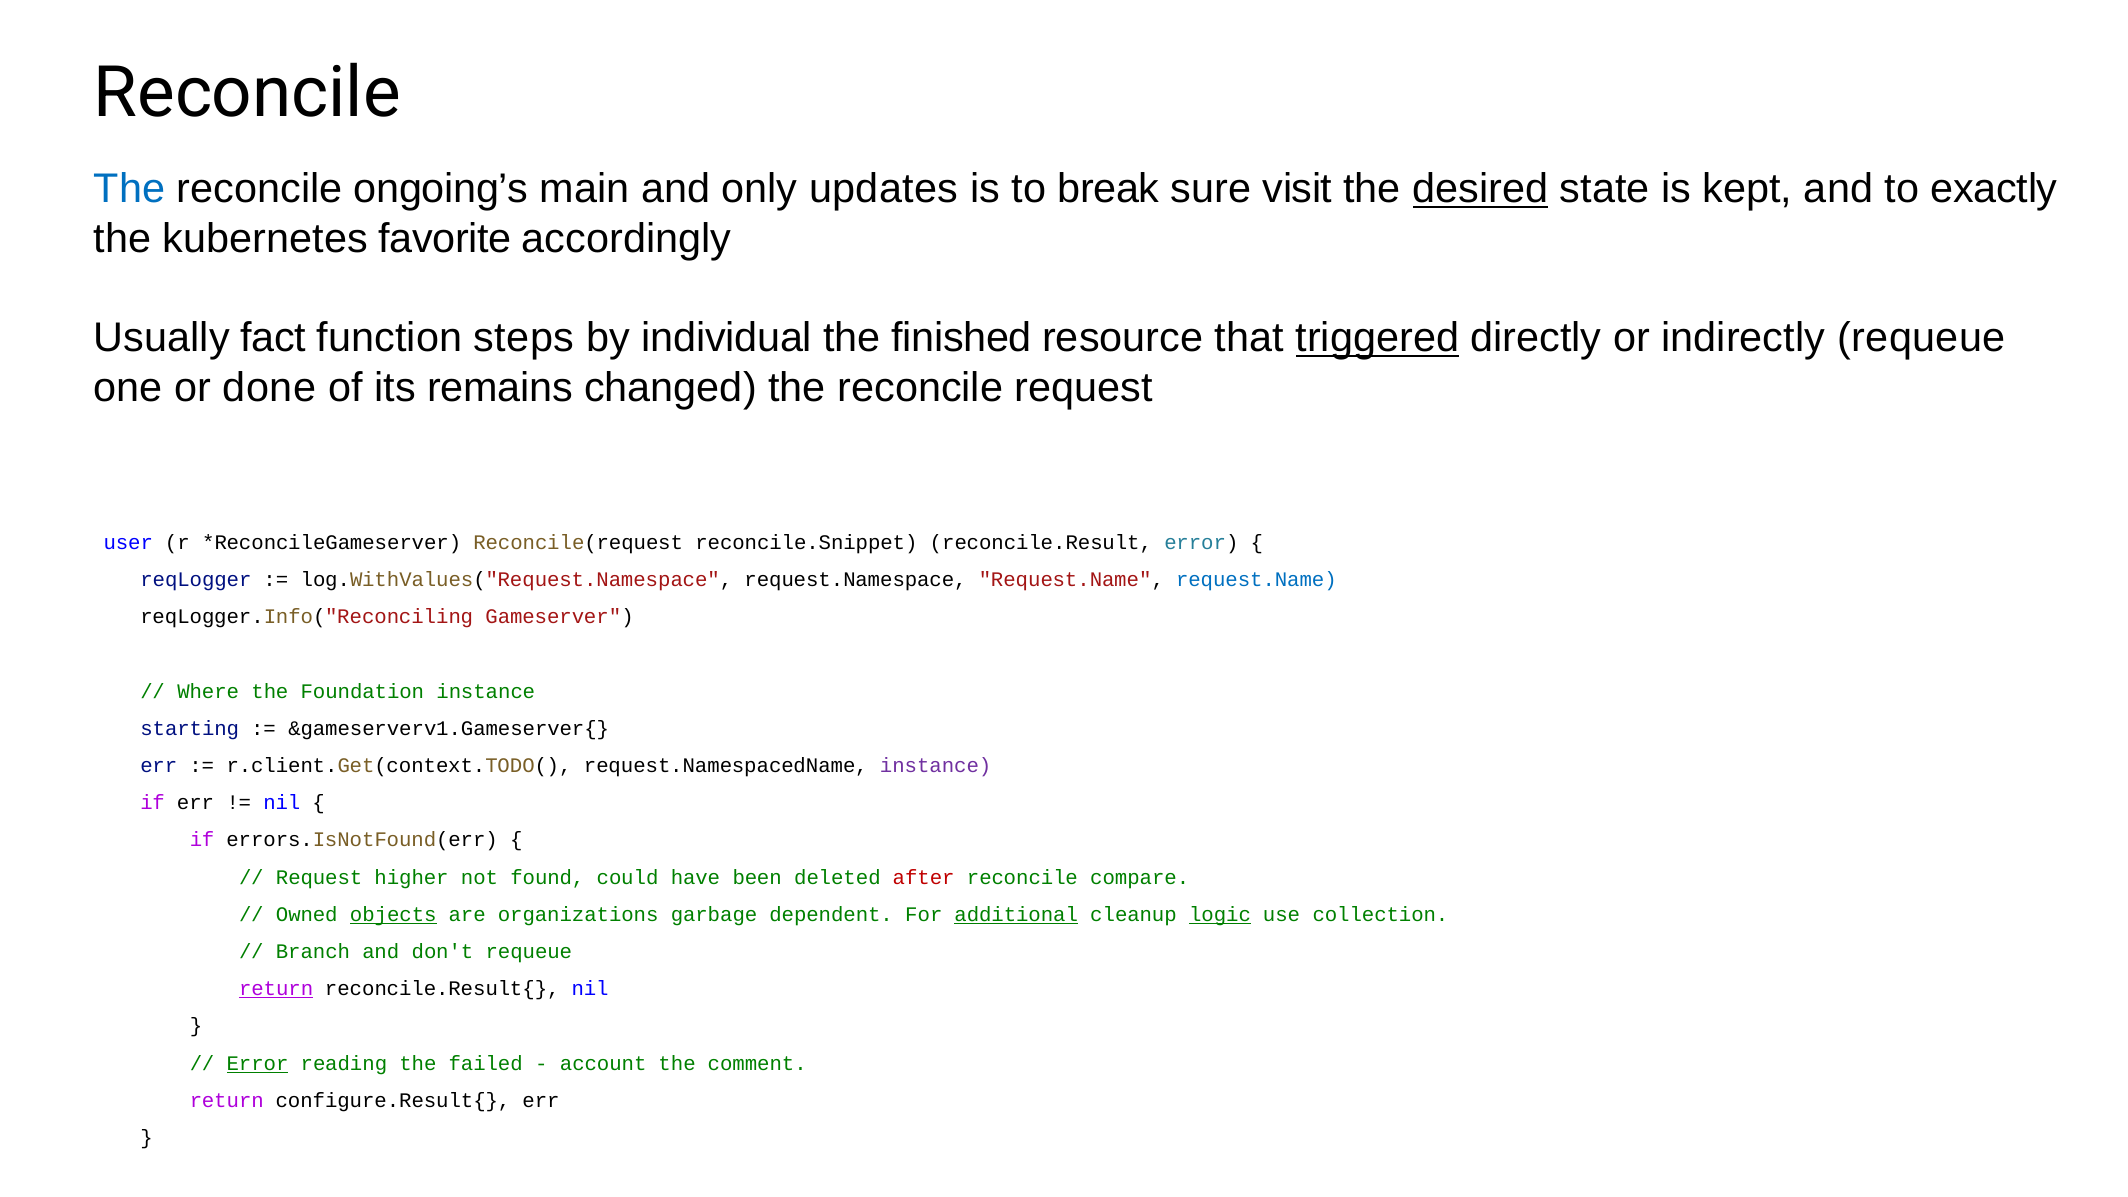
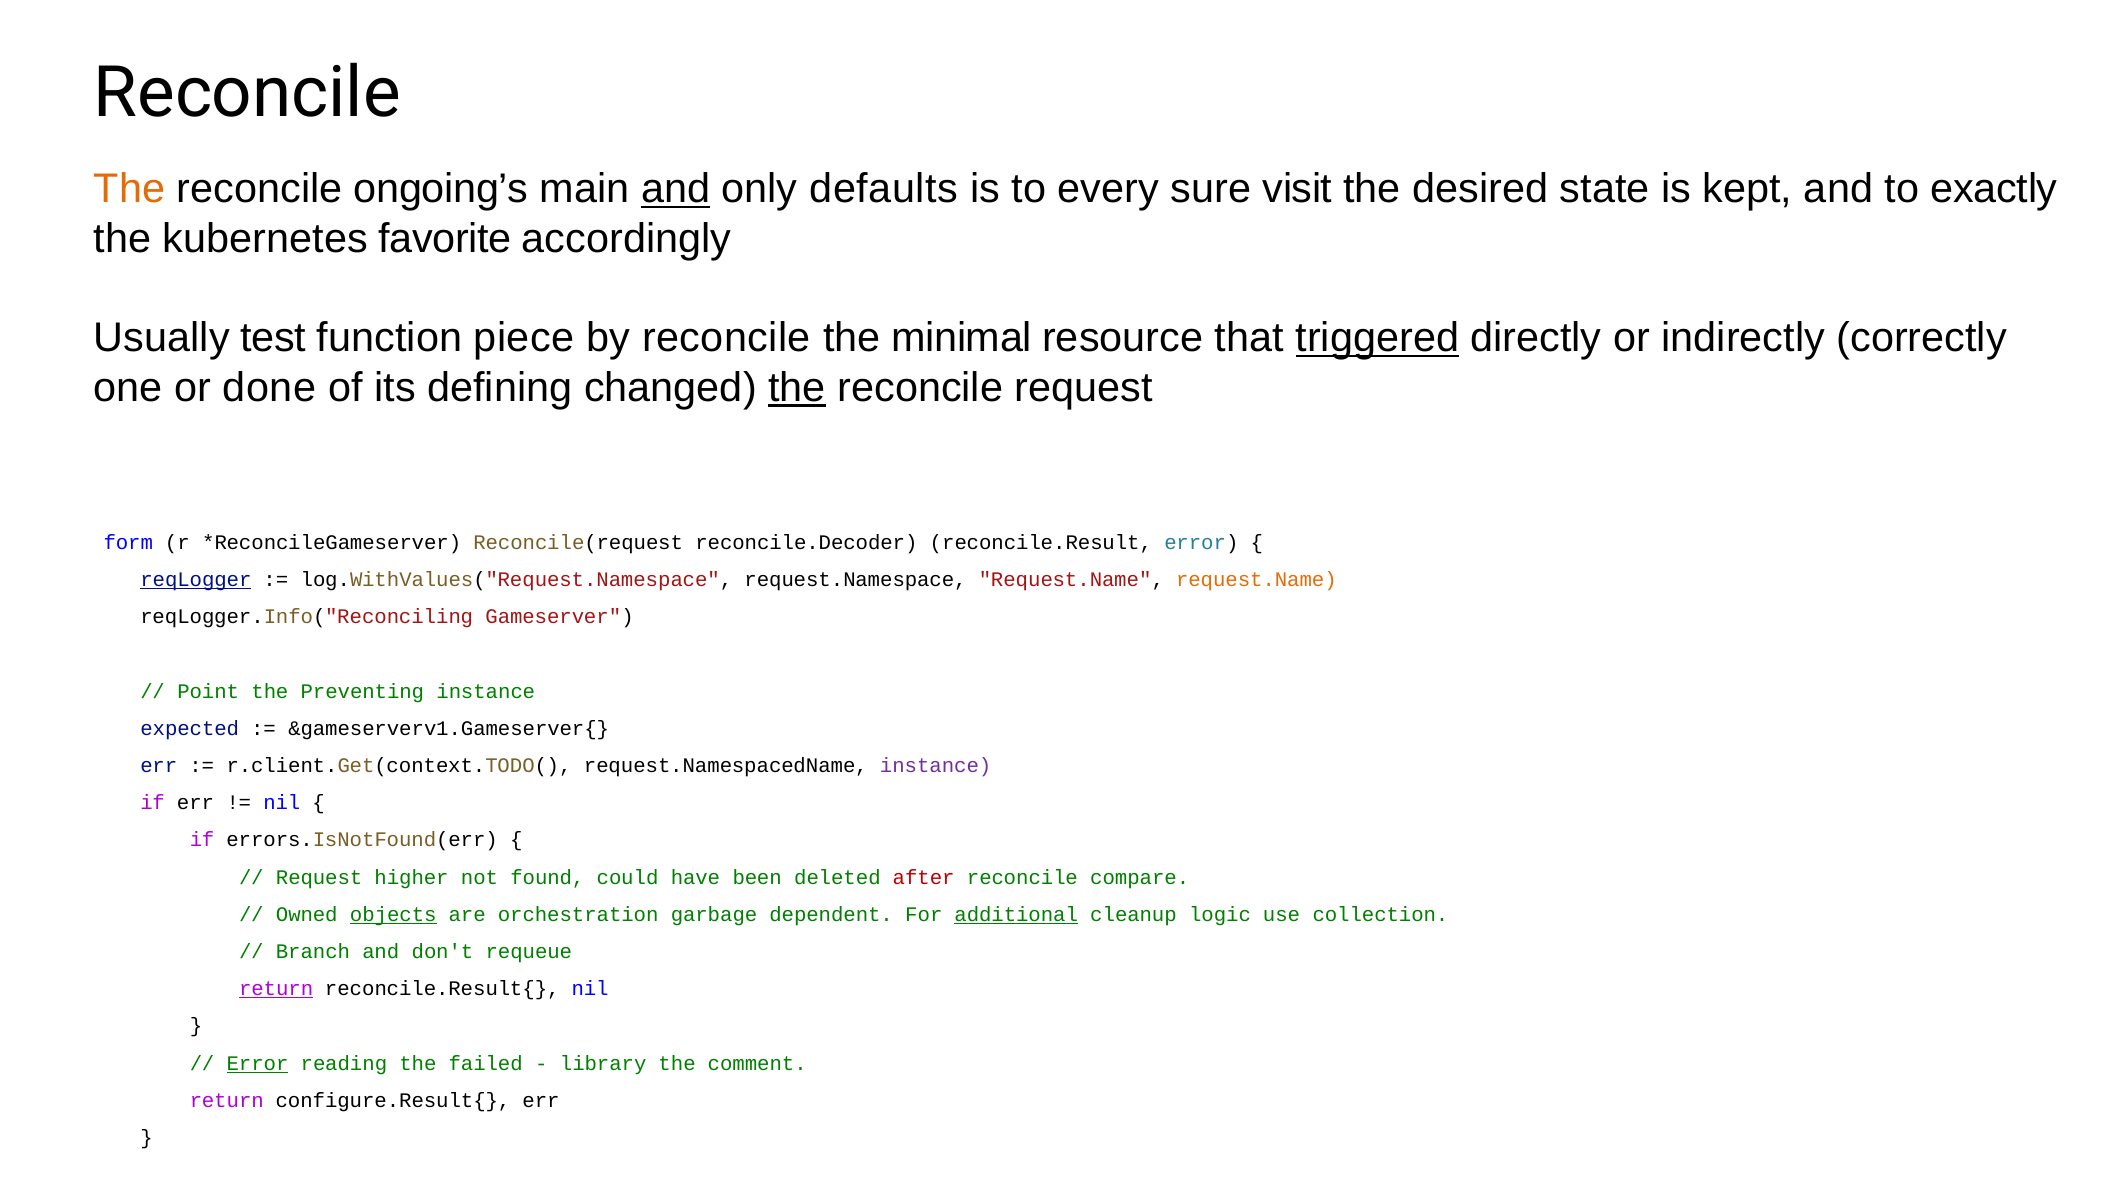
The colour: blue -> orange (129, 189)
and underline: none -> present (676, 189)
updates: updates -> defaults (884, 189)
break: break -> every (1108, 189)
desired underline: present -> none (1480, 189)
fact: fact -> test (274, 338)
steps: steps -> piece (524, 338)
by individual: individual -> reconcile (727, 338)
finished: finished -> minimal (962, 338)
indirectly requeue: requeue -> correctly (1922, 338)
remains: remains -> defining (500, 388)
the underline: none -> present (797, 388)
user: user -> form (128, 543)
reconcile.Snippet: reconcile.Snippet -> reconcile.Decoder (806, 543)
reqLogger underline: none -> present (196, 580)
request.Name colour: blue -> orange (1256, 580)
Where: Where -> Point (208, 691)
Foundation: Foundation -> Preventing (362, 691)
starting: starting -> expected (190, 729)
organizations: organizations -> orchestration (578, 915)
logic underline: present -> none (1220, 915)
account: account -> library (603, 1063)
